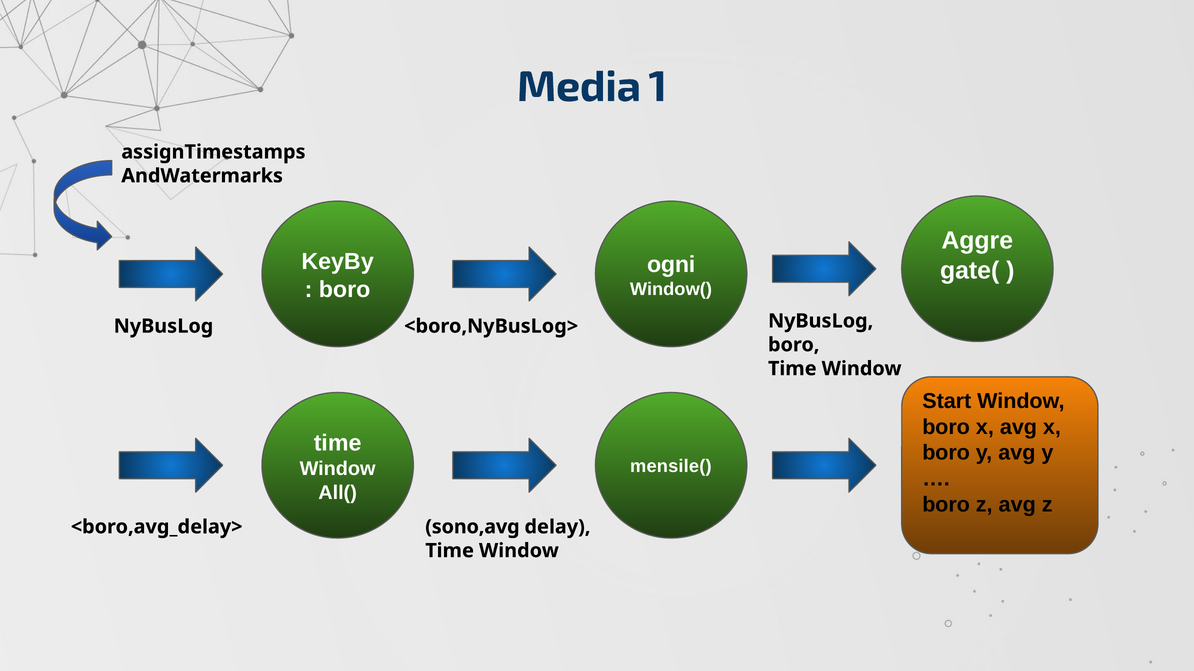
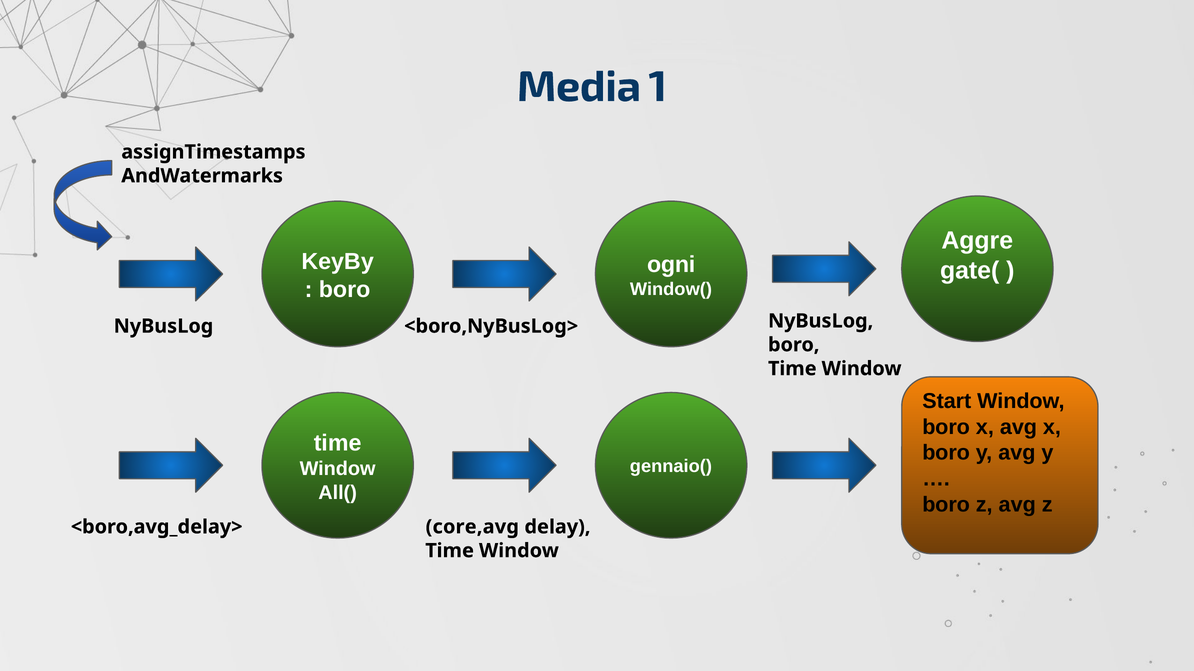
mensile(: mensile( -> gennaio( (671, 467)
sono,avg: sono,avg -> core,avg (472, 527)
